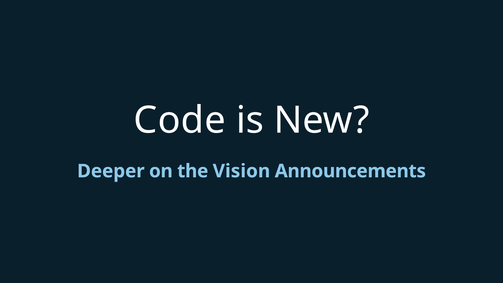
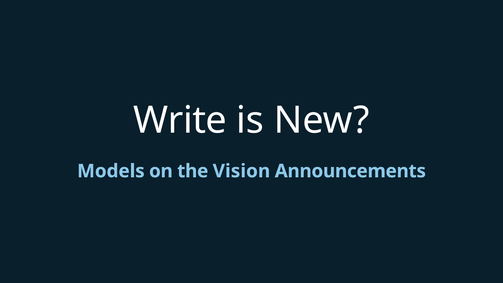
Code: Code -> Write (180, 120)
Deeper: Deeper -> Models (111, 171)
